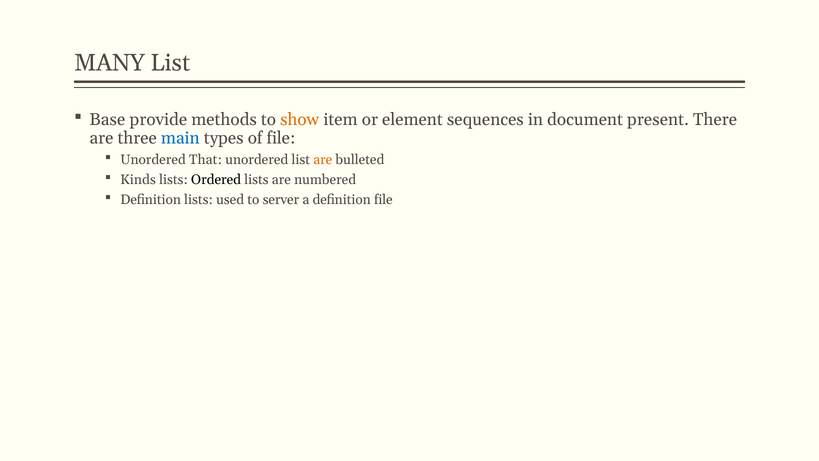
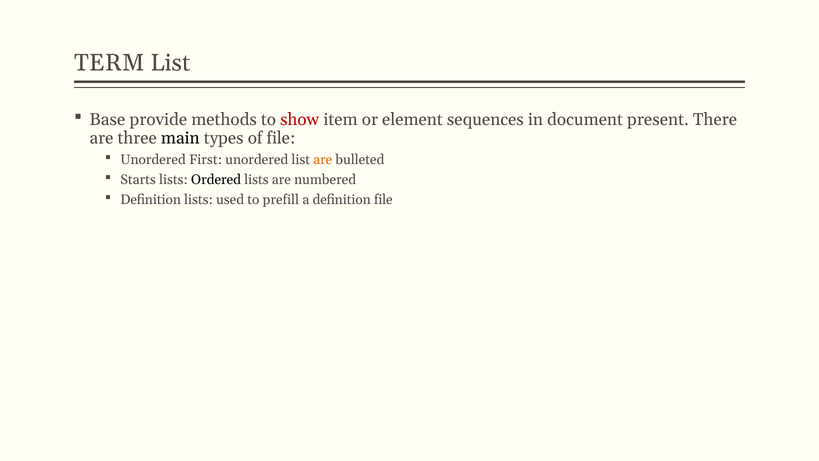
MANY: MANY -> TERM (109, 63)
show colour: orange -> red (300, 120)
main colour: blue -> black (180, 138)
That: That -> First (205, 160)
Kinds: Kinds -> Starts (138, 180)
server: server -> prefill (281, 200)
